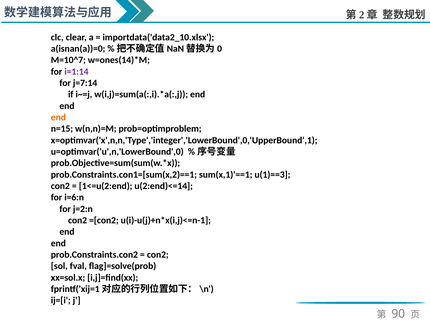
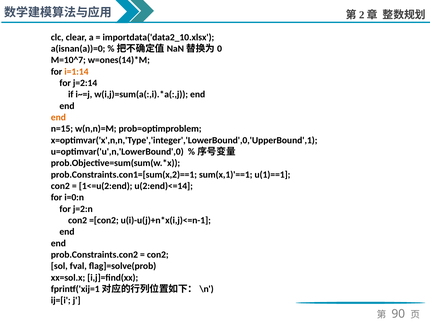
i=1:14 colour: purple -> orange (76, 72)
j=7:14: j=7:14 -> j=2:14 (85, 83)
u(1)==3: u(1)==3 -> u(1)==1 (272, 175)
i=6:n: i=6:n -> i=0:n (74, 198)
